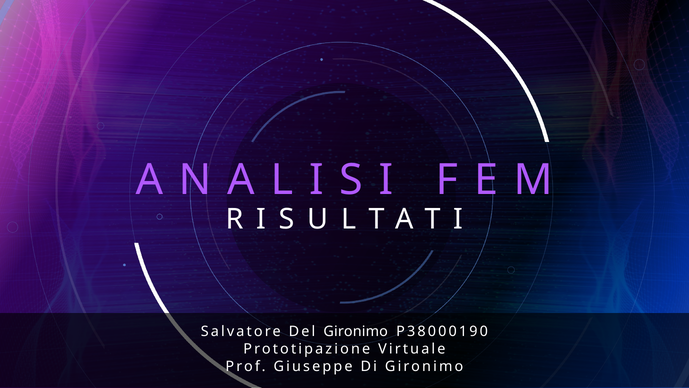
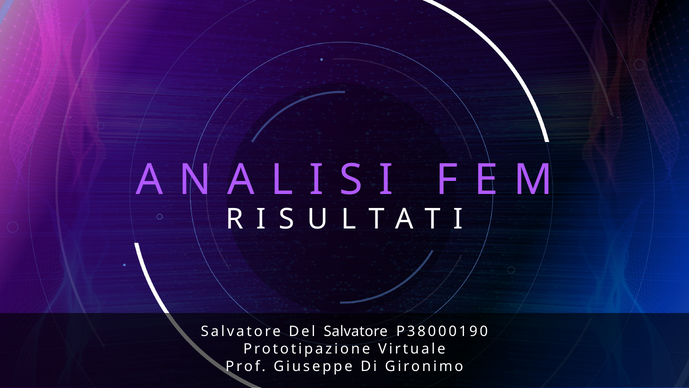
Del Gironimo: Gironimo -> Salvatore (356, 331)
